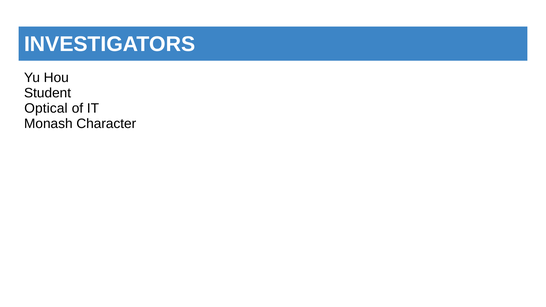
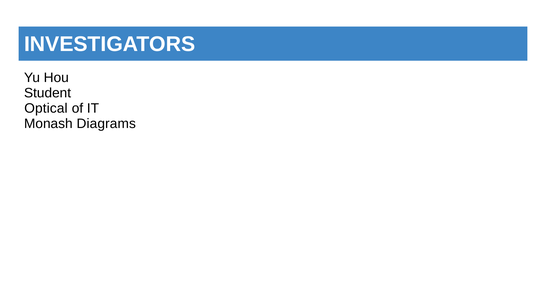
Character: Character -> Diagrams (106, 124)
